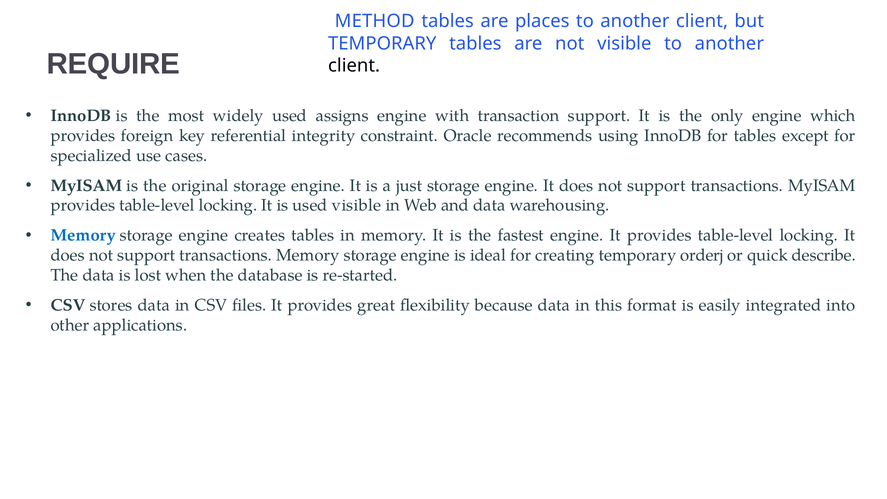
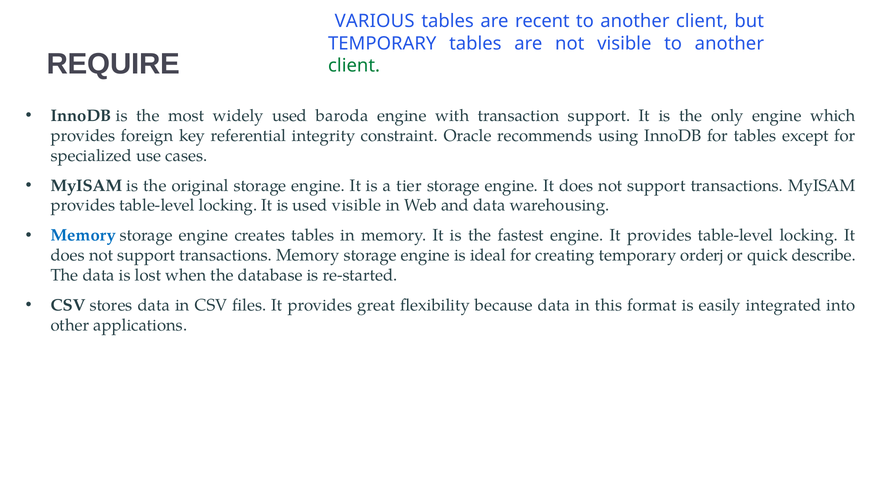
METHOD: METHOD -> VARIOUS (375, 21)
places: places -> recent (542, 21)
client colour: black -> green (354, 66)
assigns: assigns -> baroda (342, 116)
just: just -> tier (409, 185)
